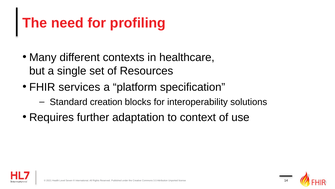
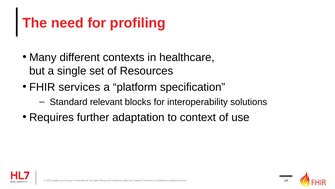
creation: creation -> relevant (106, 102)
